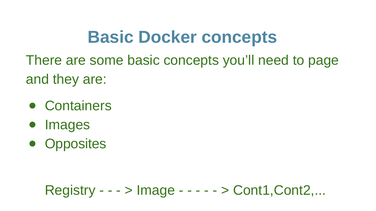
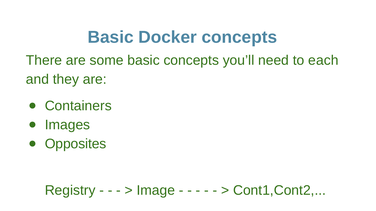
page: page -> each (323, 61)
